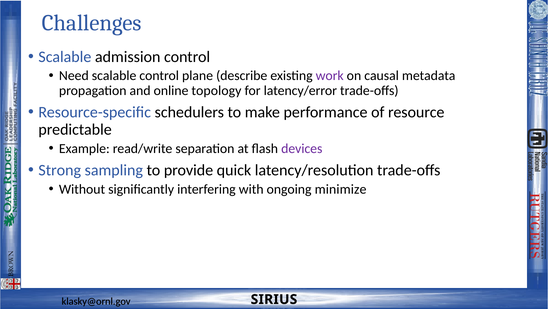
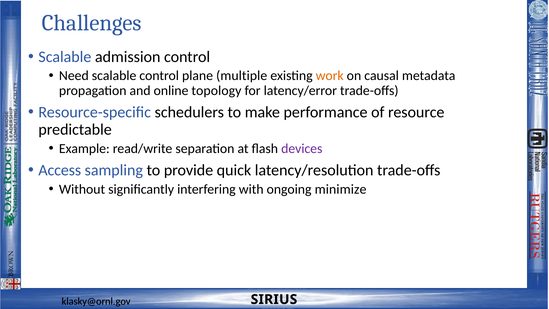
describe: describe -> multiple (242, 76)
work colour: purple -> orange (330, 76)
Strong: Strong -> Access (60, 170)
